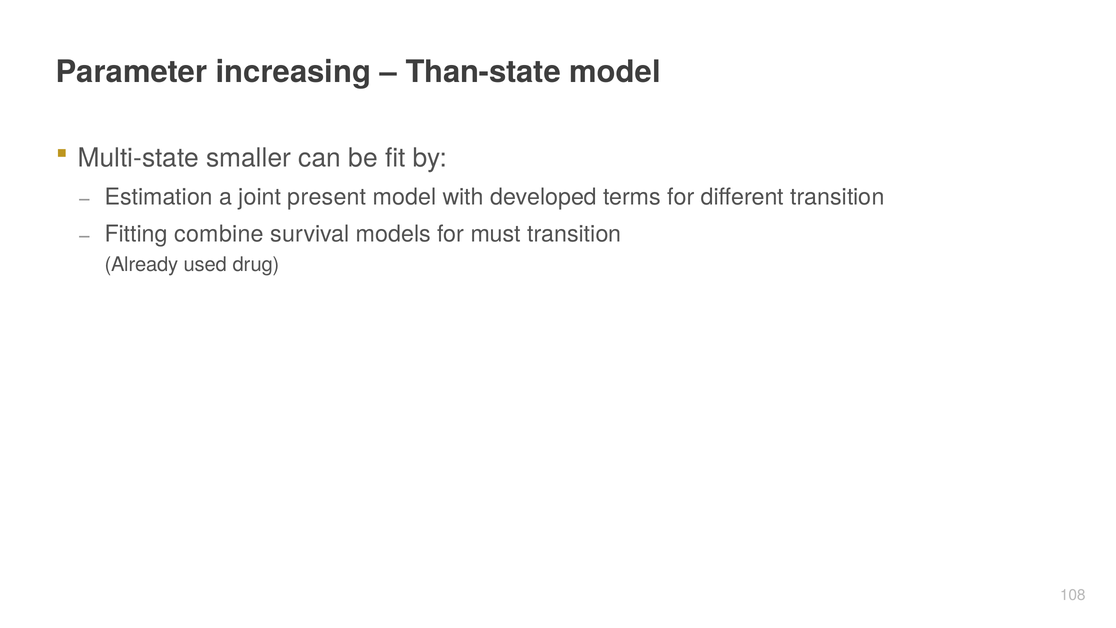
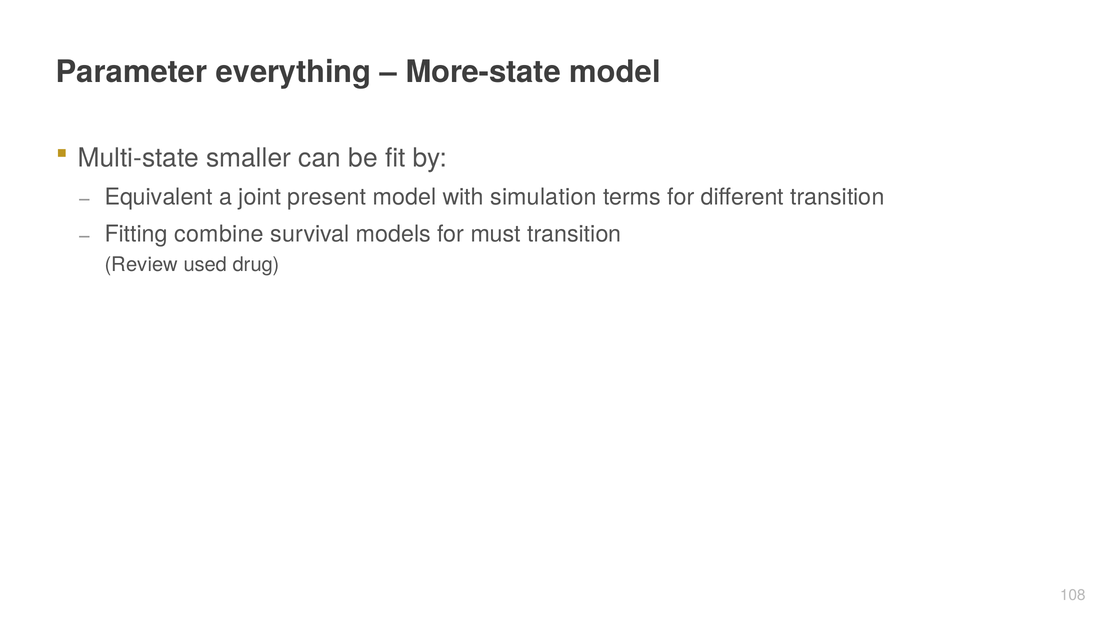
increasing: increasing -> everything (294, 72)
Than-state: Than-state -> More-state (483, 72)
Estimation: Estimation -> Equivalent (159, 197)
developed: developed -> simulation (543, 197)
Already: Already -> Review (141, 265)
